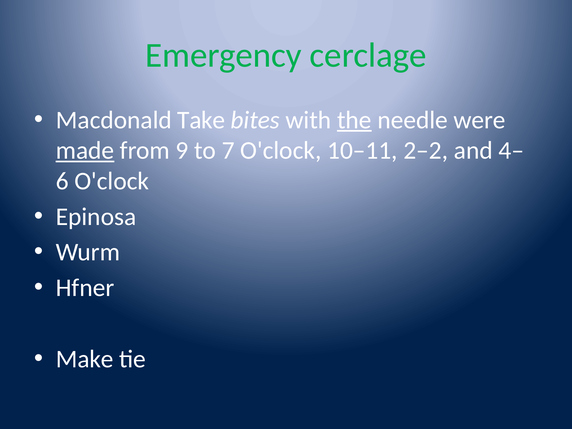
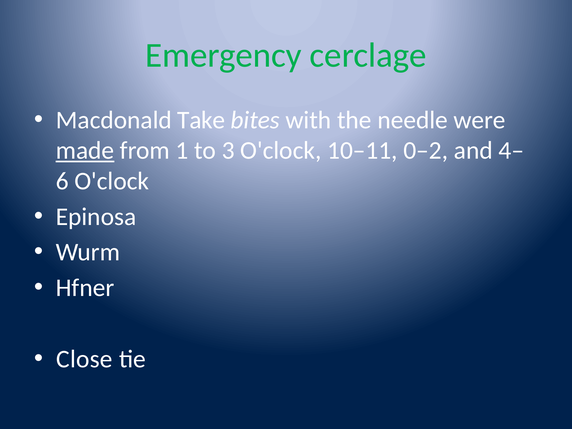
the underline: present -> none (354, 120)
9: 9 -> 1 (182, 151)
7: 7 -> 3 (228, 151)
2–2: 2–2 -> 0–2 (426, 151)
Make: Make -> Close (84, 359)
